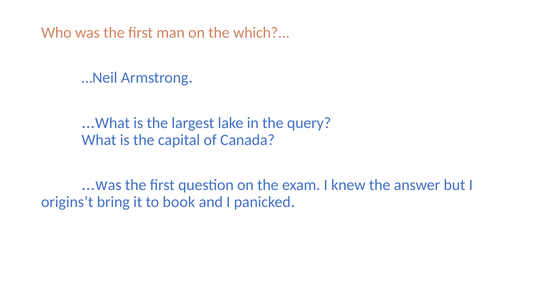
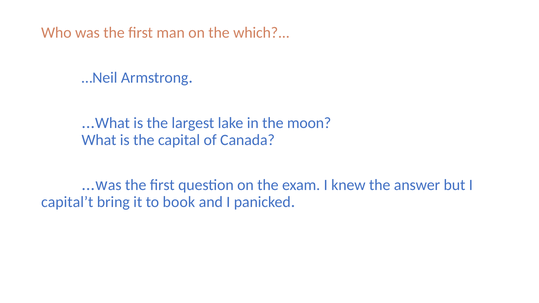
in the query: query -> moon (309, 123)
origins’t: origins’t -> capital’t (67, 202)
